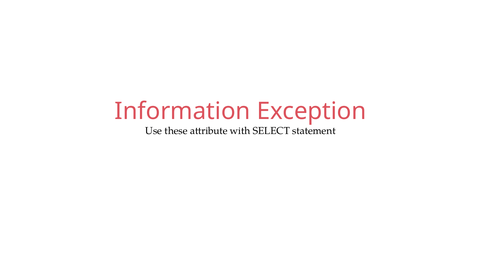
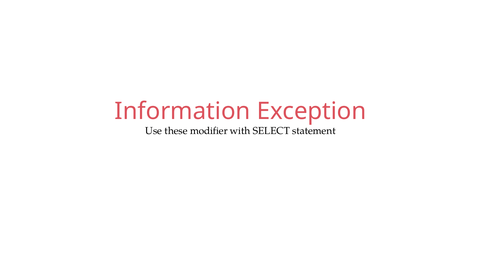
attribute: attribute -> modifier (209, 131)
